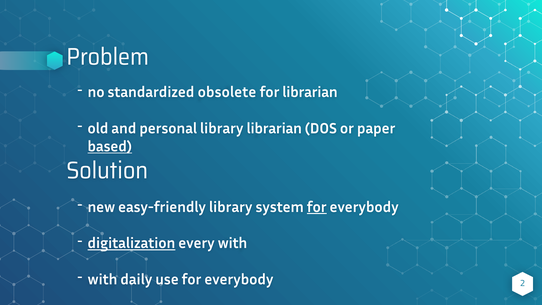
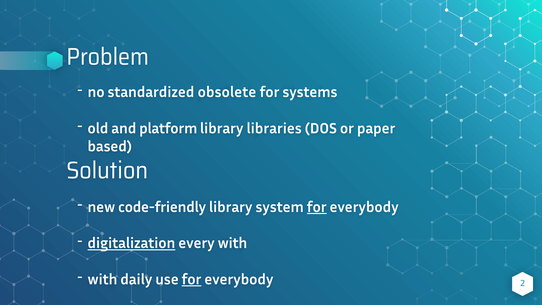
for librarian: librarian -> systems (310, 92)
personal: personal -> platform (168, 128)
library librarian: librarian -> libraries (274, 128)
based underline: present -> none (110, 146)
easy-friendly: easy-friendly -> code-friendly (162, 207)
for underline: none -> present (192, 279)
